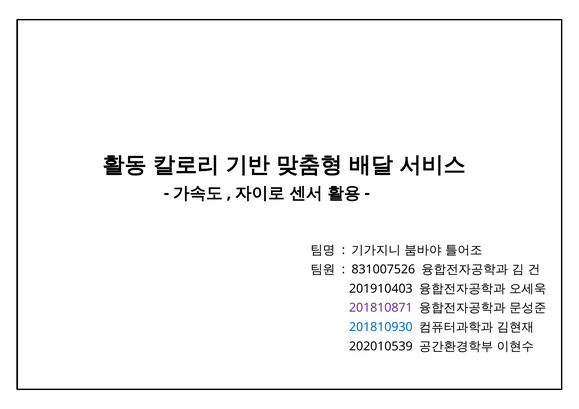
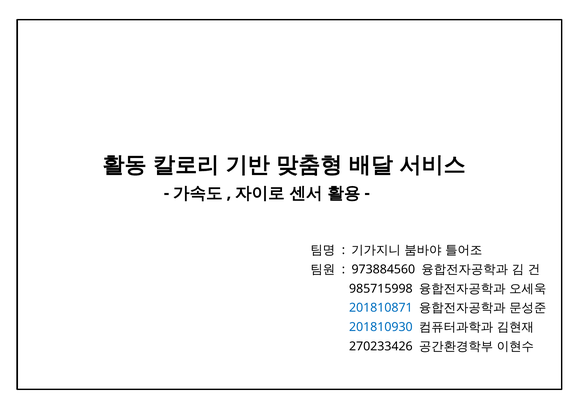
831007526: 831007526 -> 973884560 (383, 270)
201910403: 201910403 -> 985715998 (381, 289)
201810871 colour: purple -> blue (381, 308)
202010539: 202010539 -> 270233426 (381, 347)
